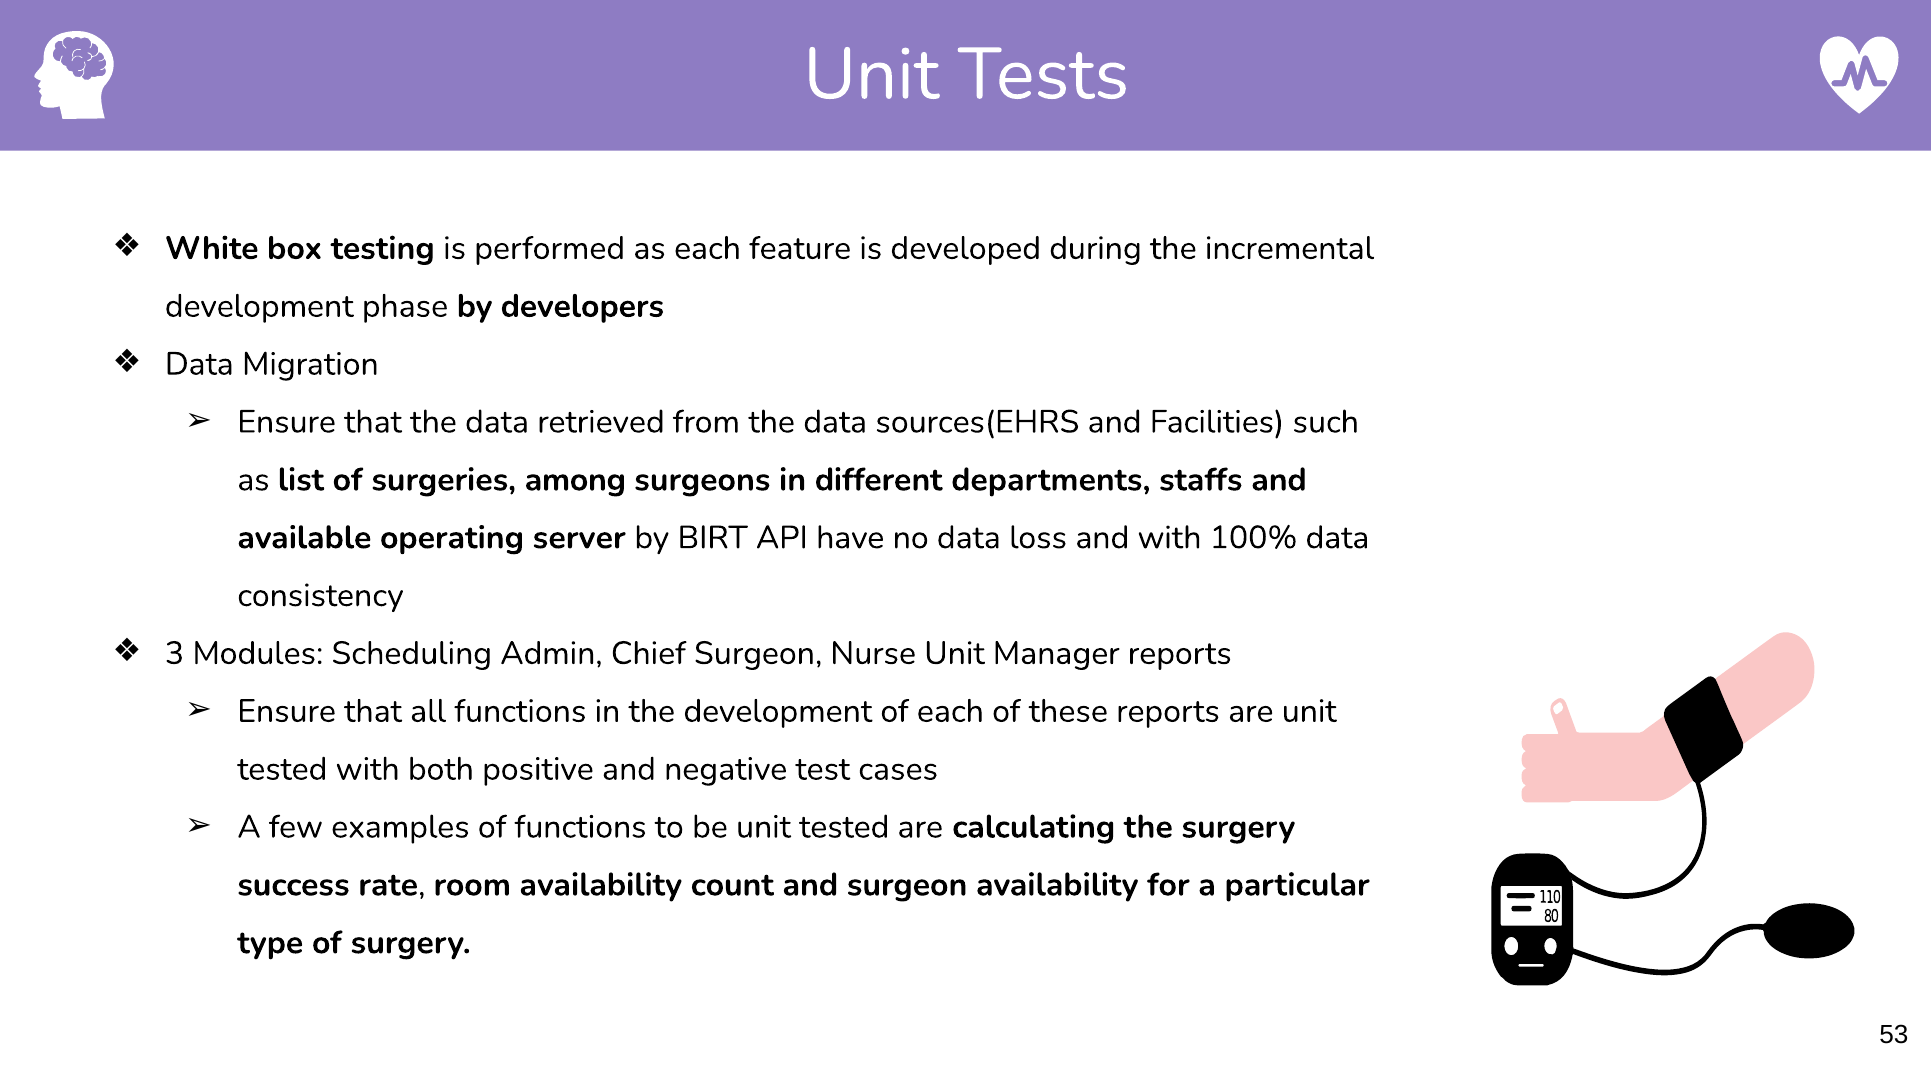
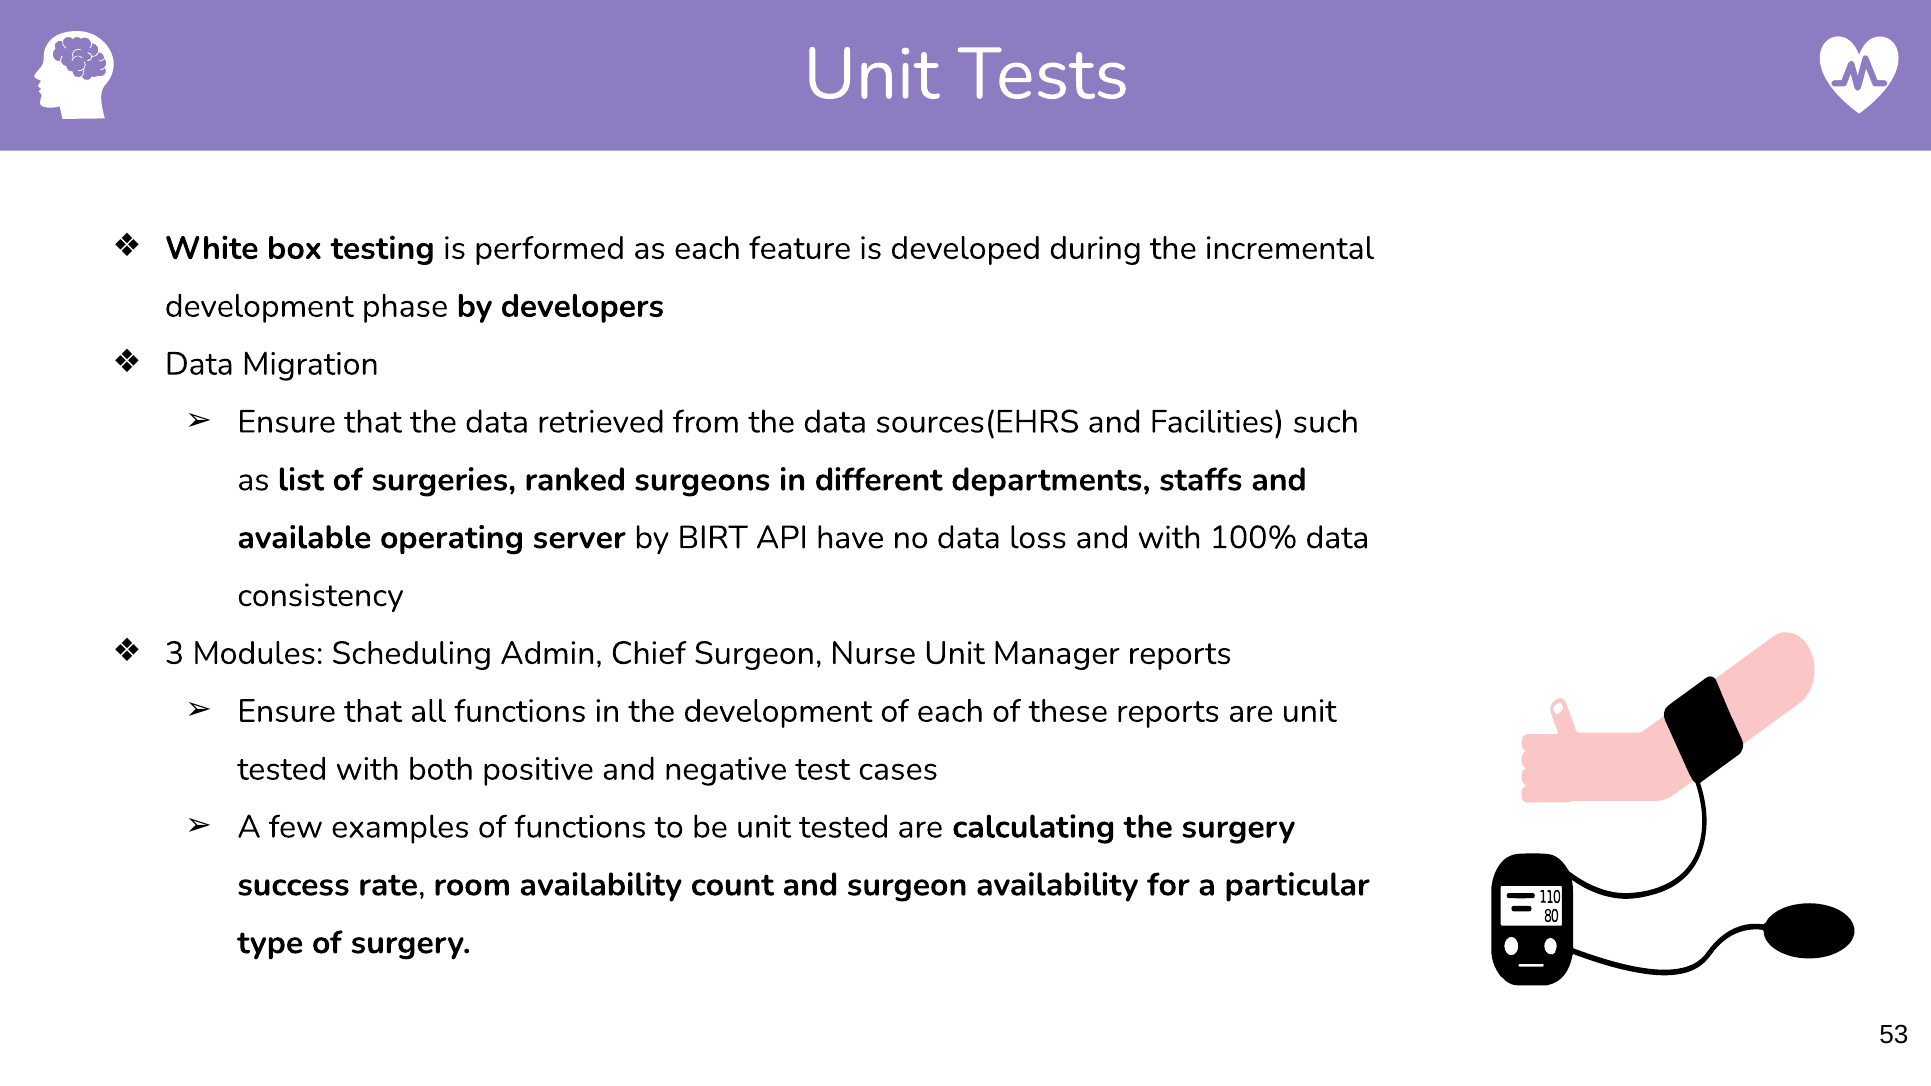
among: among -> ranked (575, 480)
